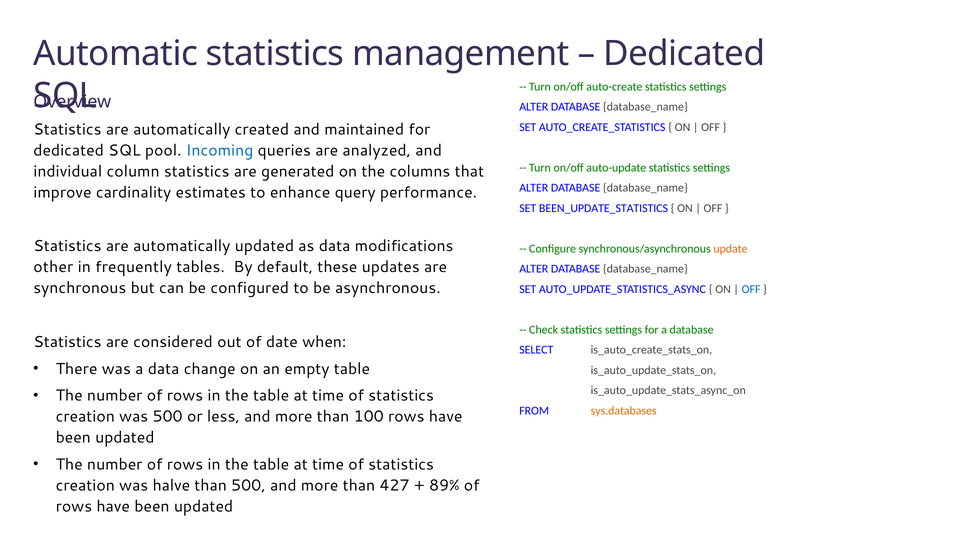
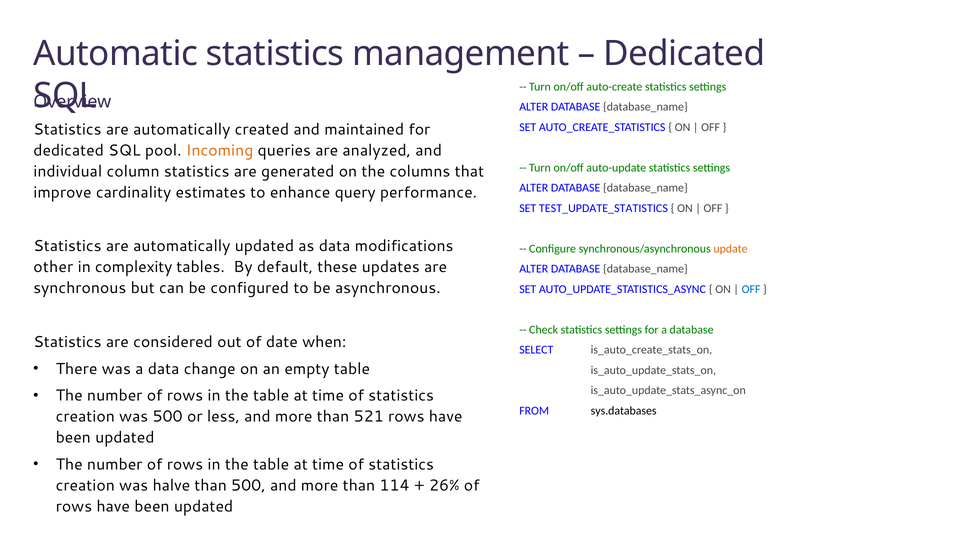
Incoming colour: blue -> orange (220, 151)
BEEN_UPDATE_STATISTICS: BEEN_UPDATE_STATISTICS -> TEST_UPDATE_STATISTICS (603, 208)
frequently: frequently -> complexity (134, 267)
sys.databases colour: orange -> black (624, 411)
100: 100 -> 521 (369, 417)
427: 427 -> 114 (395, 485)
89%: 89% -> 26% (444, 485)
